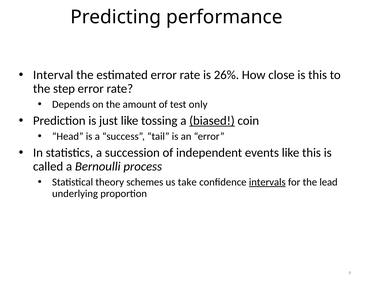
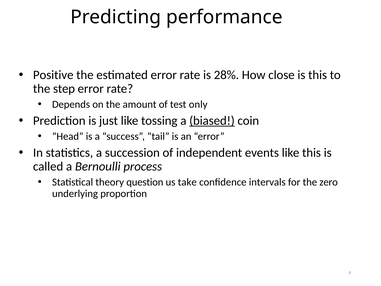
Interval: Interval -> Positive (53, 75)
26%: 26% -> 28% (226, 75)
schemes: schemes -> question (145, 182)
intervals underline: present -> none (267, 182)
lead: lead -> zero (329, 182)
